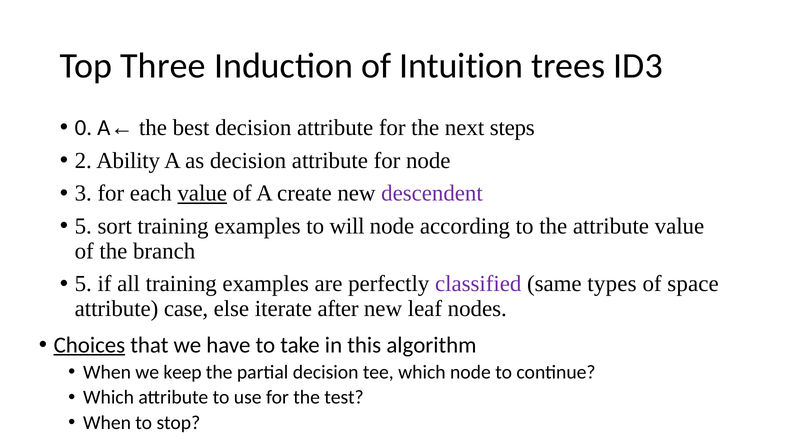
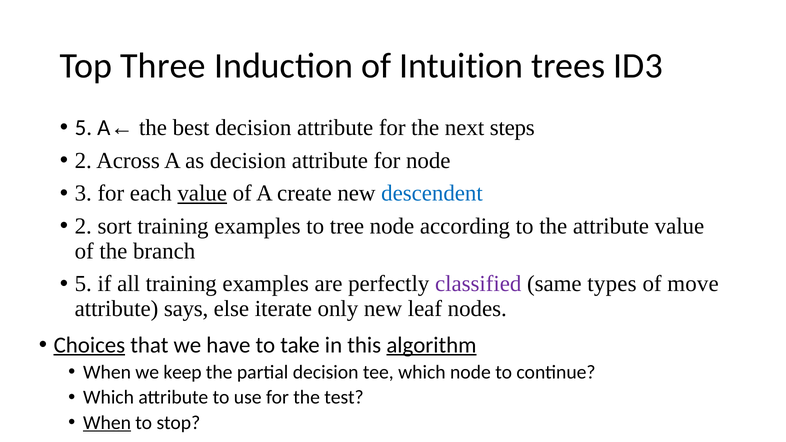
0: 0 -> 5 (83, 128)
Ability: Ability -> Across (128, 161)
descendent colour: purple -> blue (432, 193)
5: 5 -> 2 (83, 226)
will: will -> tree (347, 226)
space: space -> move (693, 284)
case: case -> says (186, 309)
after: after -> only (338, 309)
algorithm underline: none -> present (431, 345)
When underline: none -> present (107, 423)
